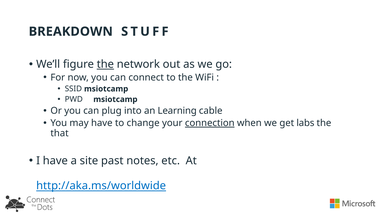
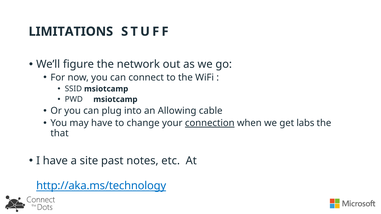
BREAKDOWN: BREAKDOWN -> LIMITATIONS (71, 32)
the underline: present -> none (105, 64)
Learning: Learning -> Allowing (177, 111)
http://aka.ms/worldwide: http://aka.ms/worldwide -> http://aka.ms/technology (101, 186)
